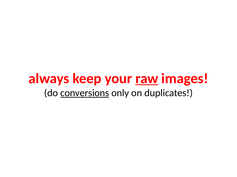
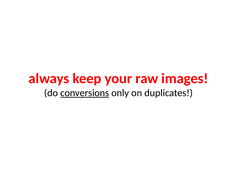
raw underline: present -> none (147, 79)
